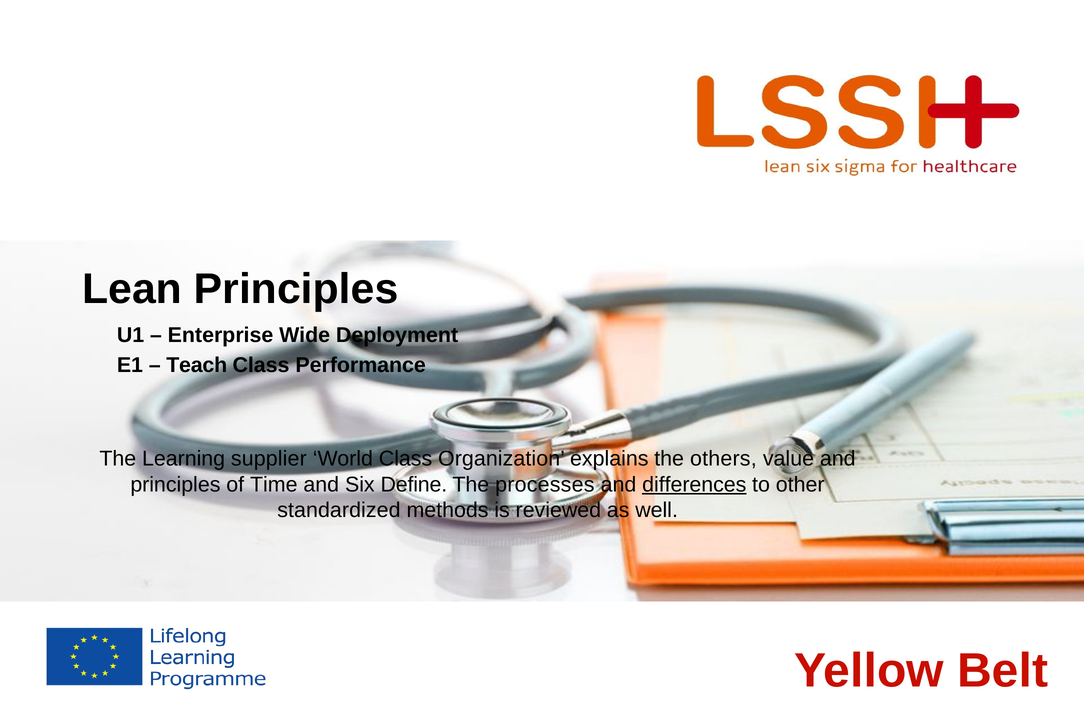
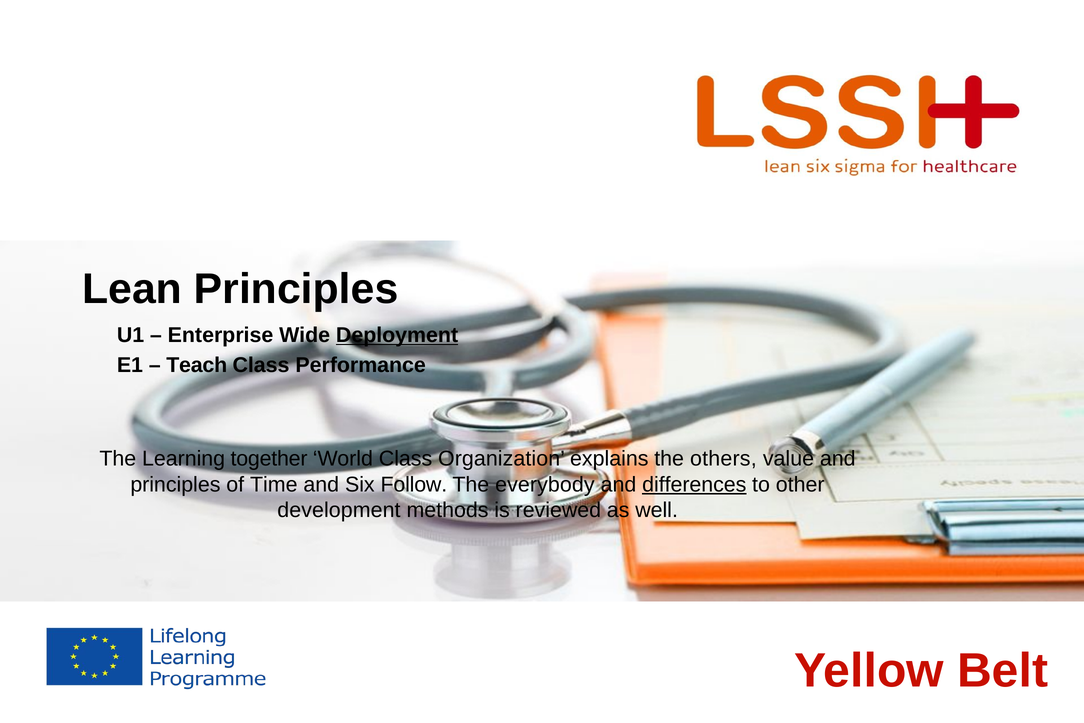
Deployment underline: none -> present (397, 335)
supplier: supplier -> together (269, 459)
Define: Define -> Follow (414, 484)
processes: processes -> everybody (545, 484)
standardized: standardized -> development (339, 510)
